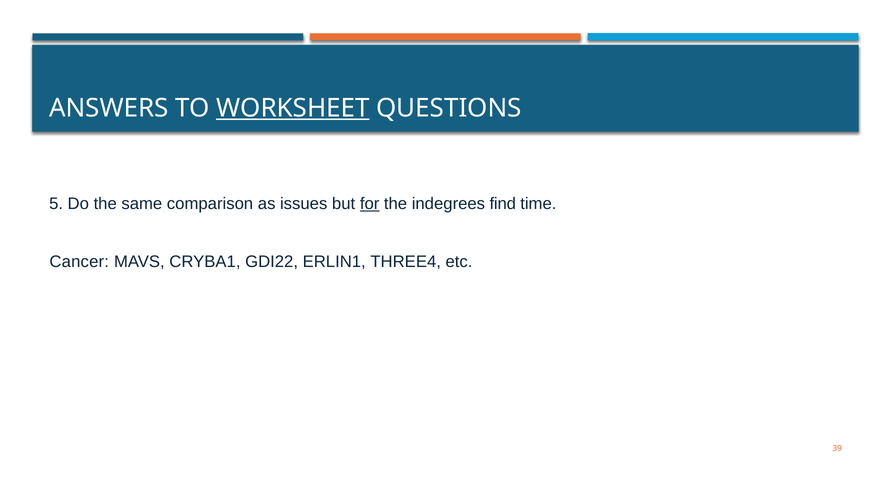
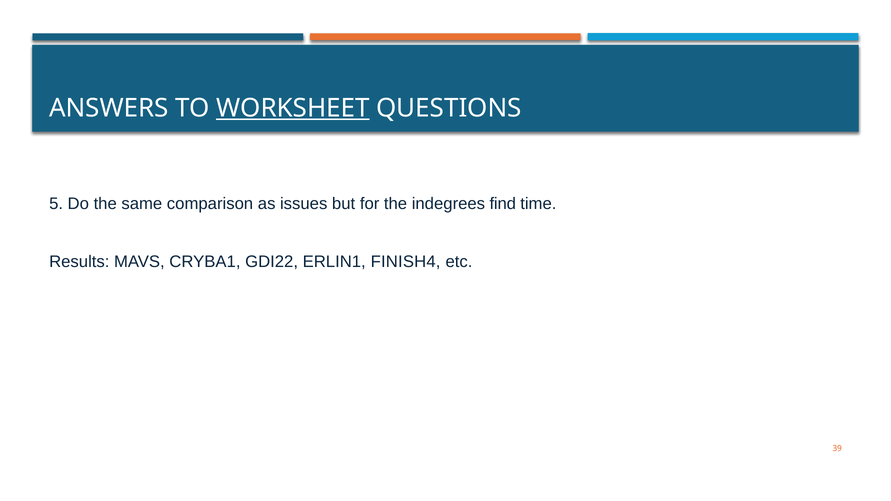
for underline: present -> none (370, 204)
Cancer: Cancer -> Results (79, 262)
THREE4: THREE4 -> FINISH4 (406, 262)
